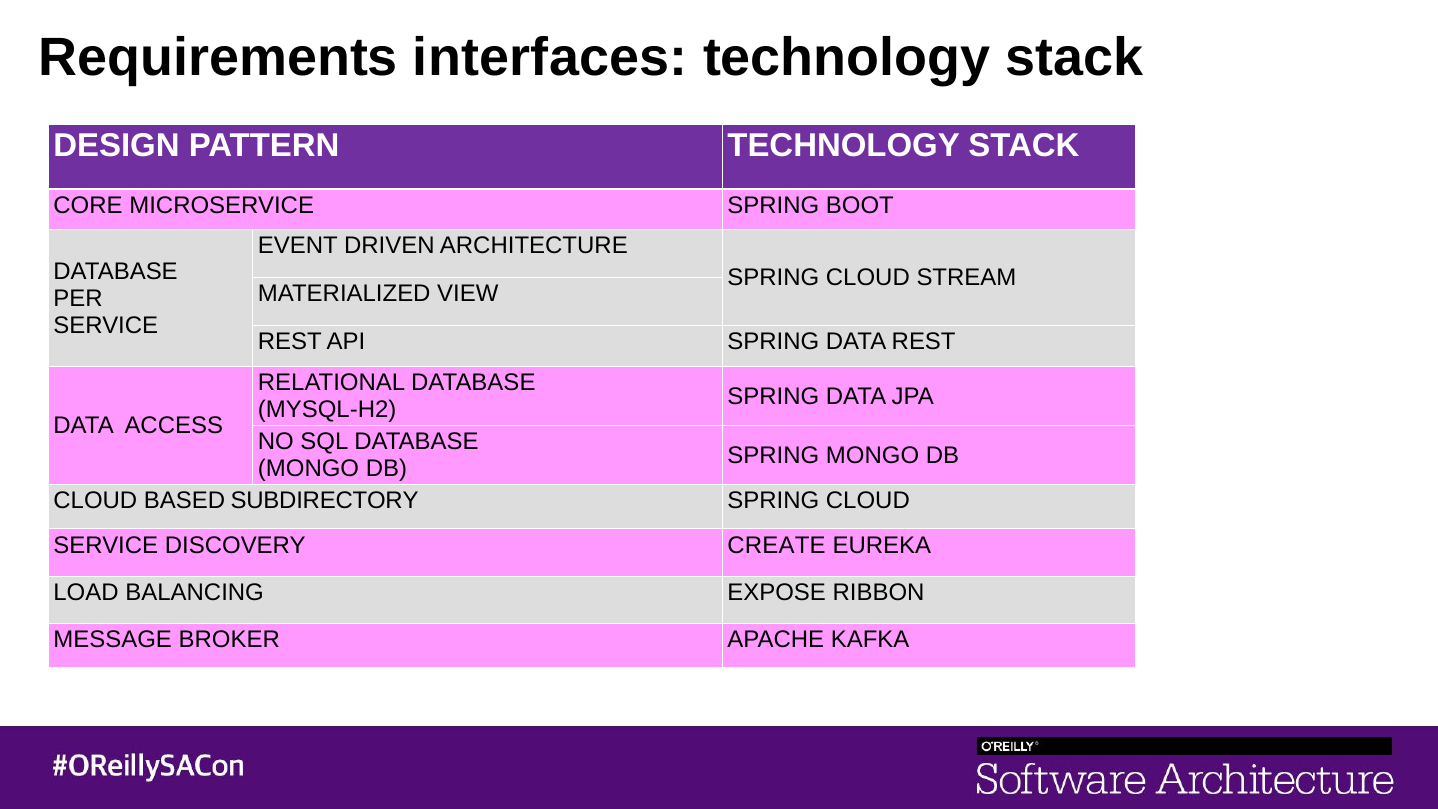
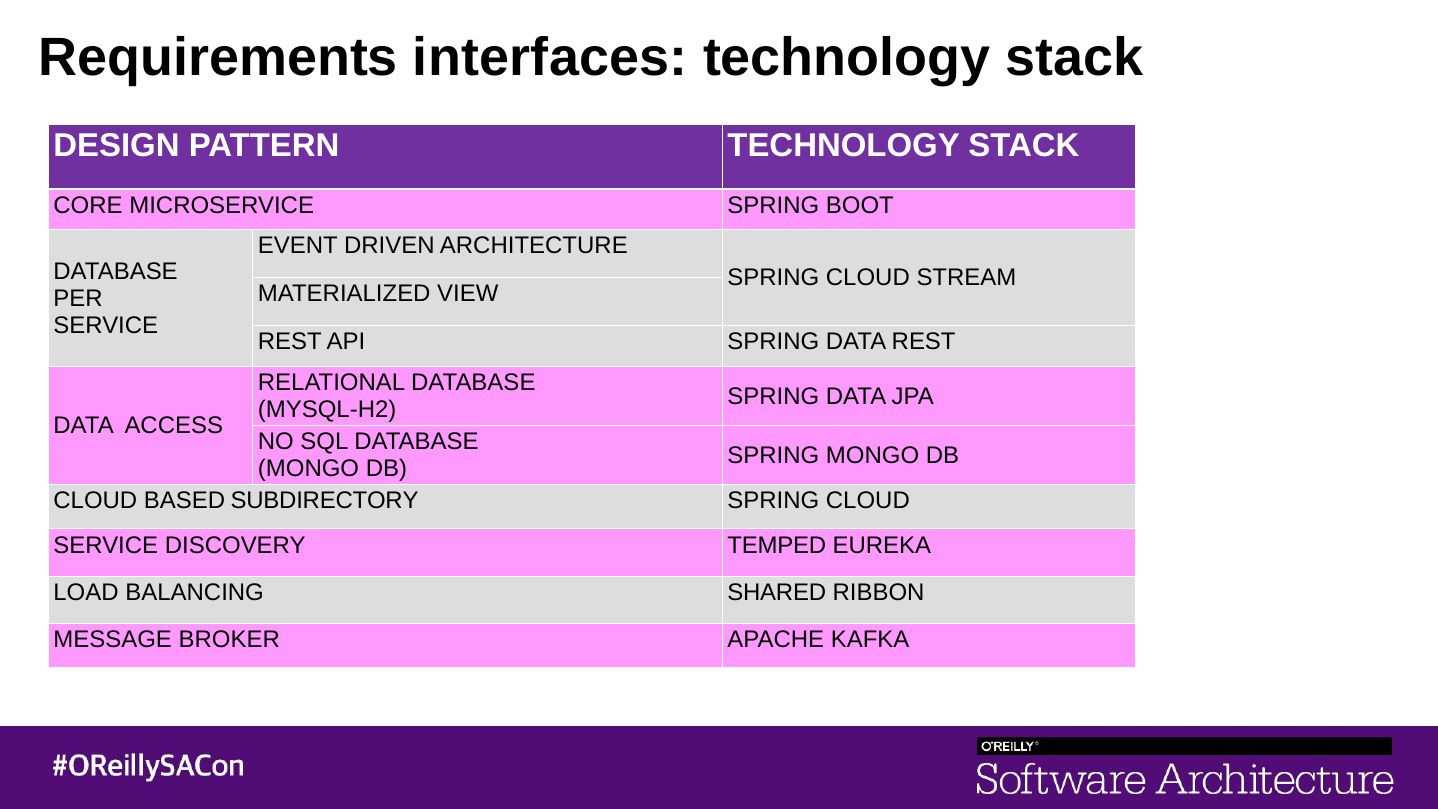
CREATE: CREATE -> TEMPED (777, 545)
EXPOSE: EXPOSE -> SHARED (777, 593)
